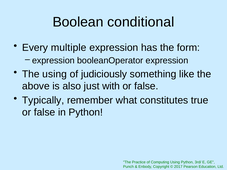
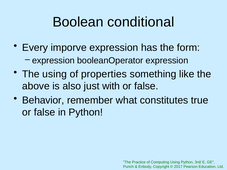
multiple: multiple -> imporve (69, 48)
judiciously: judiciously -> properties (104, 74)
Typically: Typically -> Behavior (43, 100)
